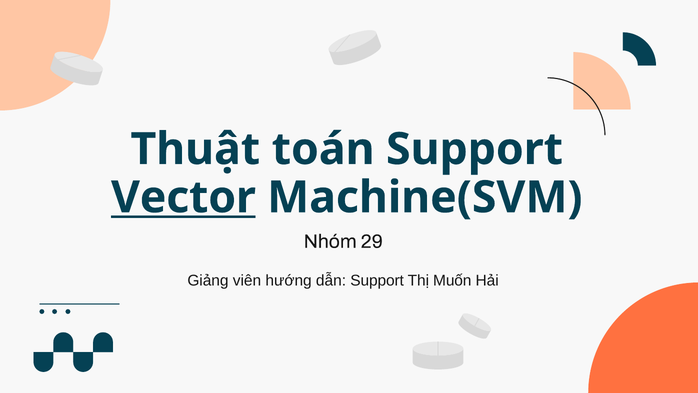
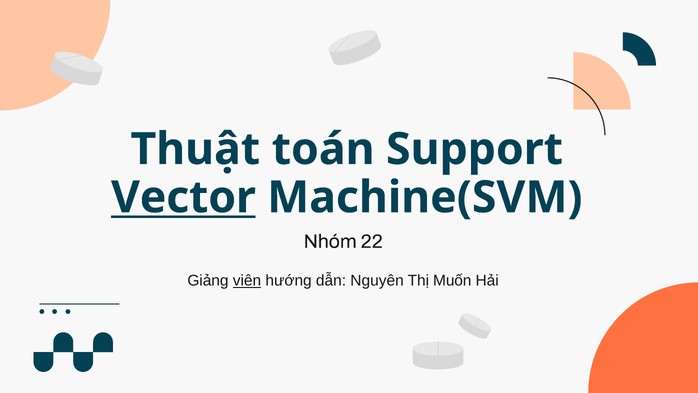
29: 29 -> 22 (372, 241)
viên underline: none -> present (247, 280)
dẫn Support: Support -> Nguyên (377, 280)
